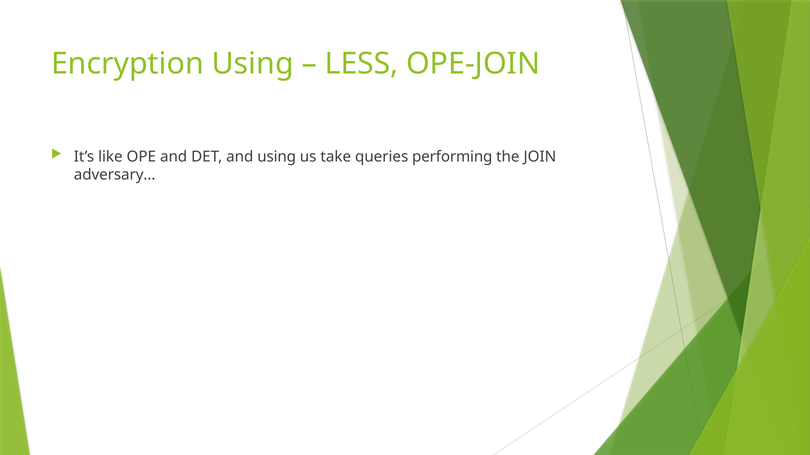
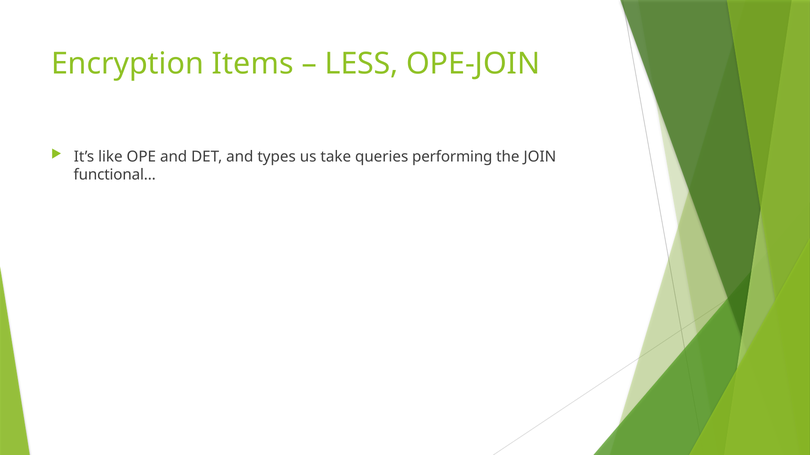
Encryption Using: Using -> Items (253, 64)
and using: using -> types (277, 157)
adversary…: adversary… -> functional… (115, 175)
